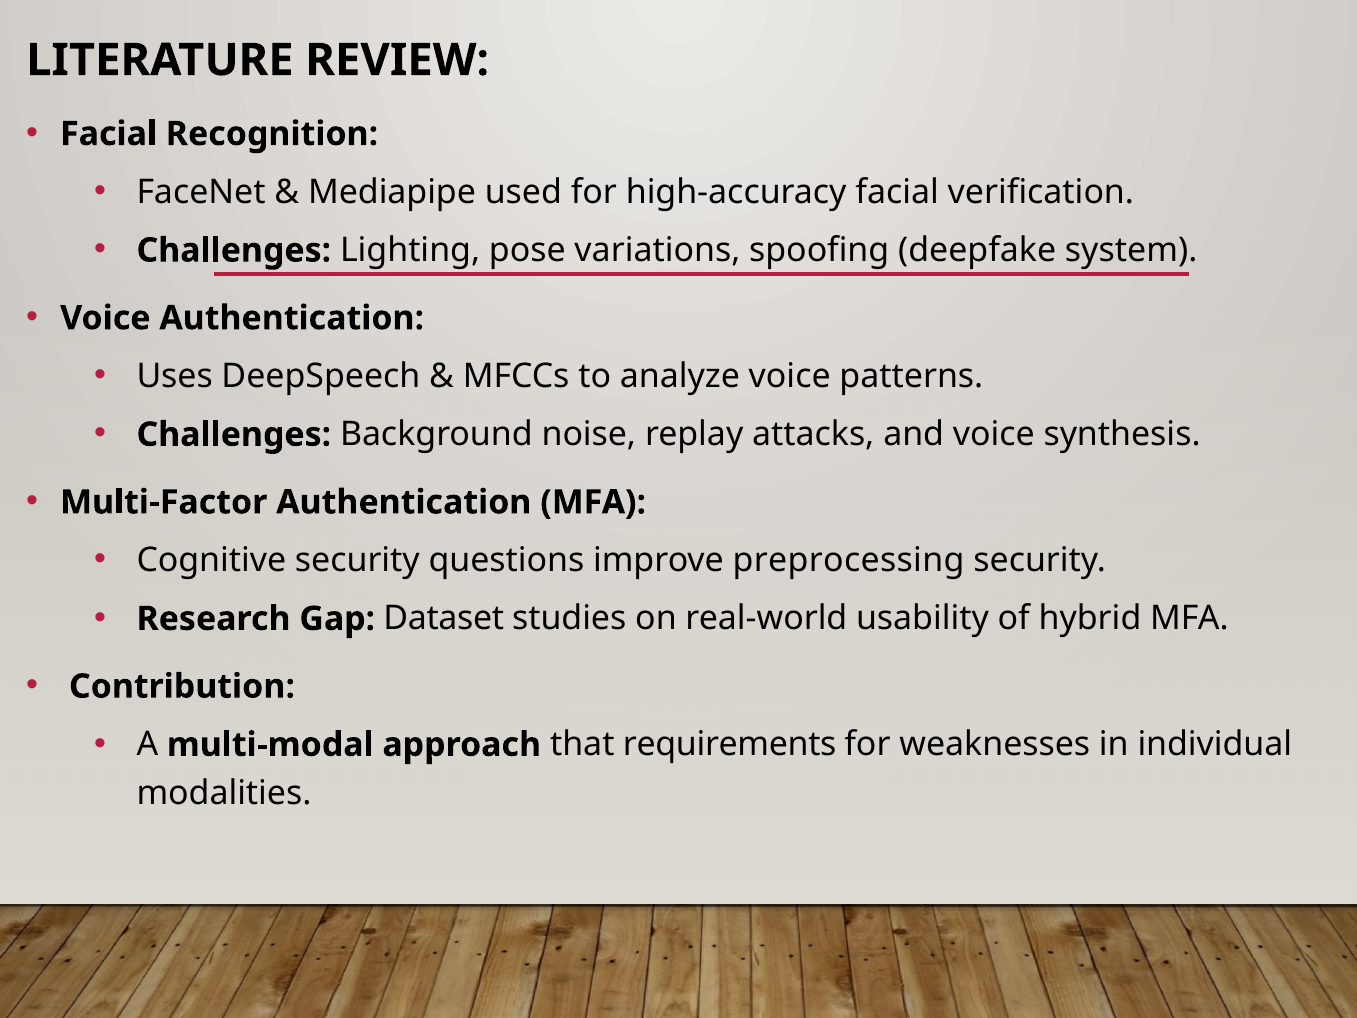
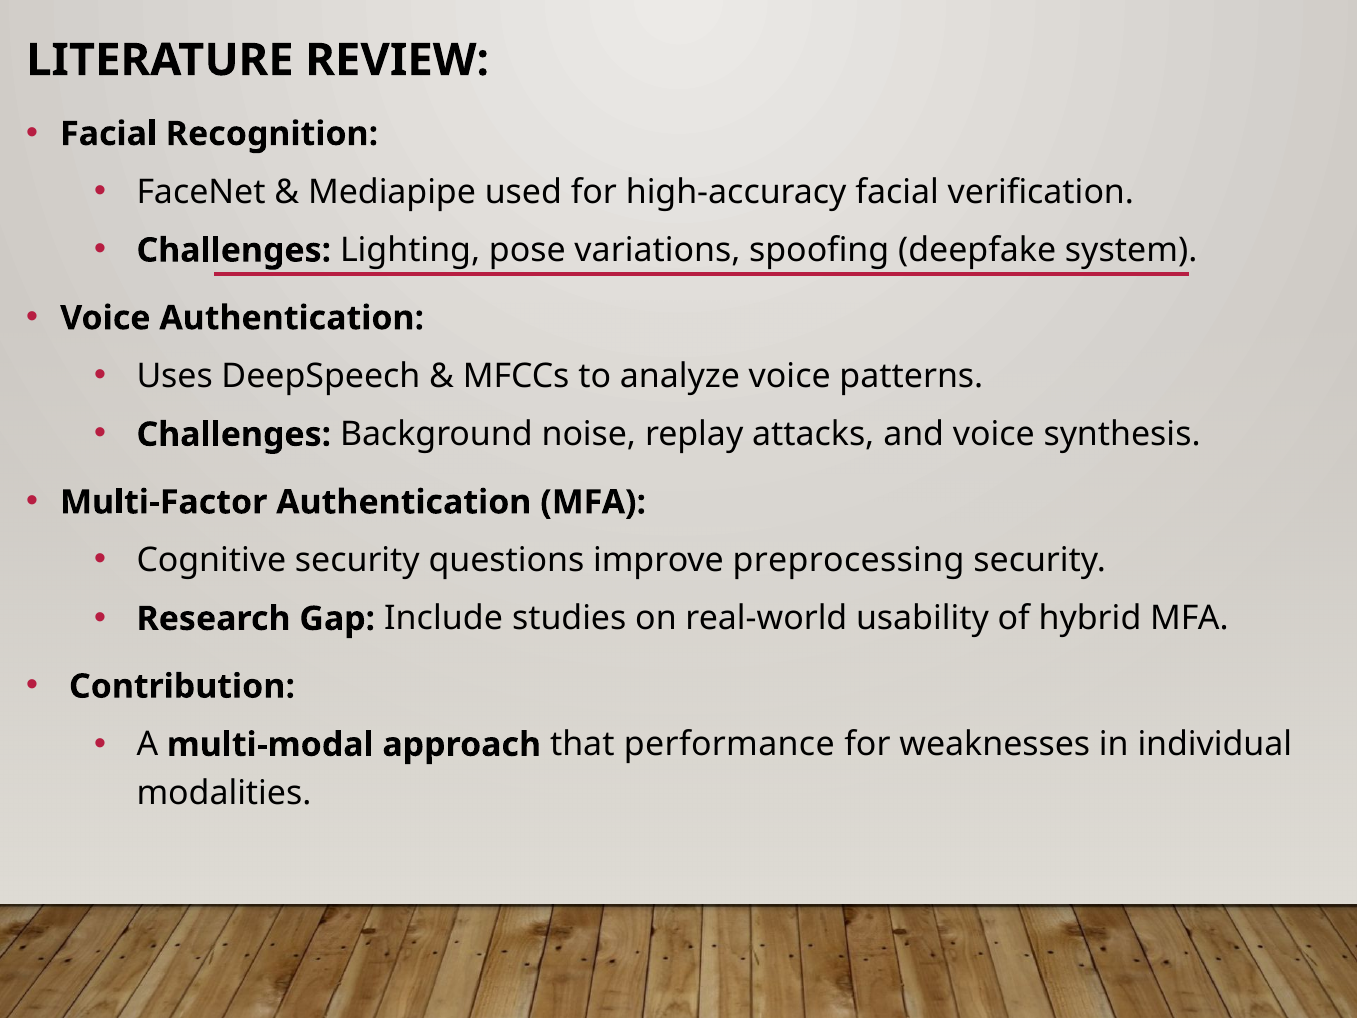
Dataset: Dataset -> Include (444, 619)
requirements: requirements -> performance (729, 745)
